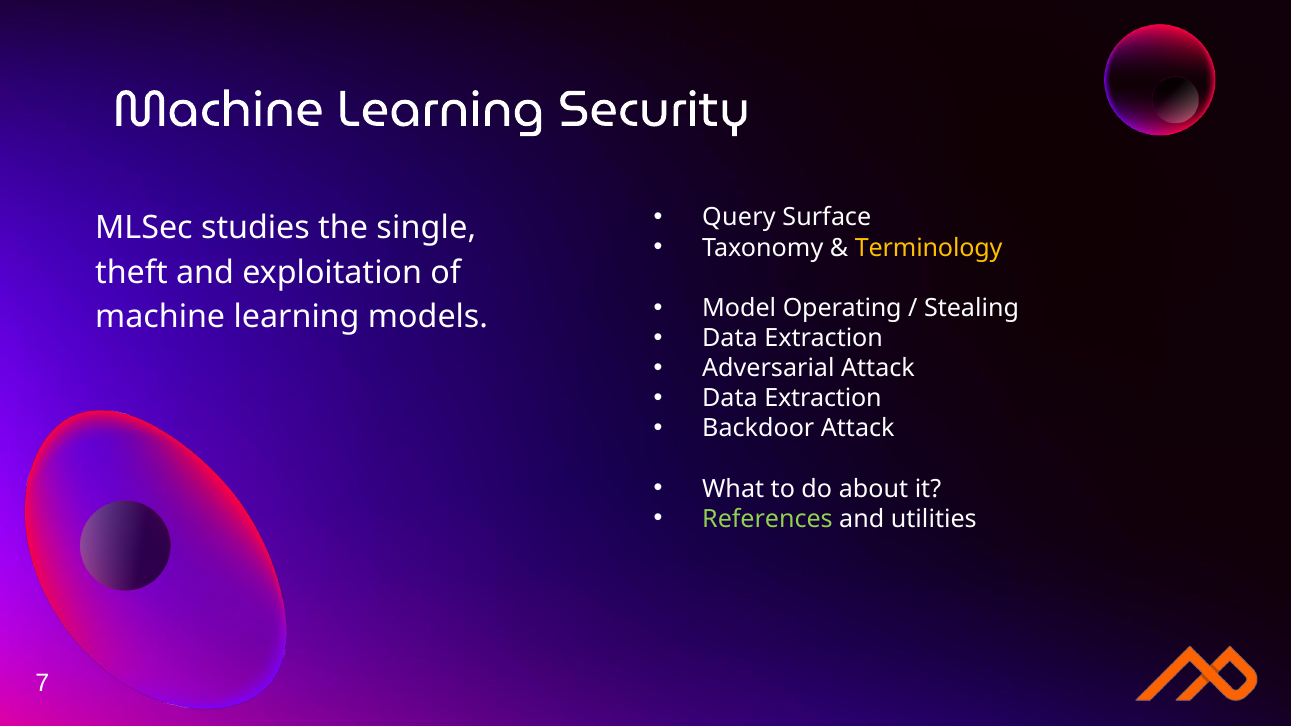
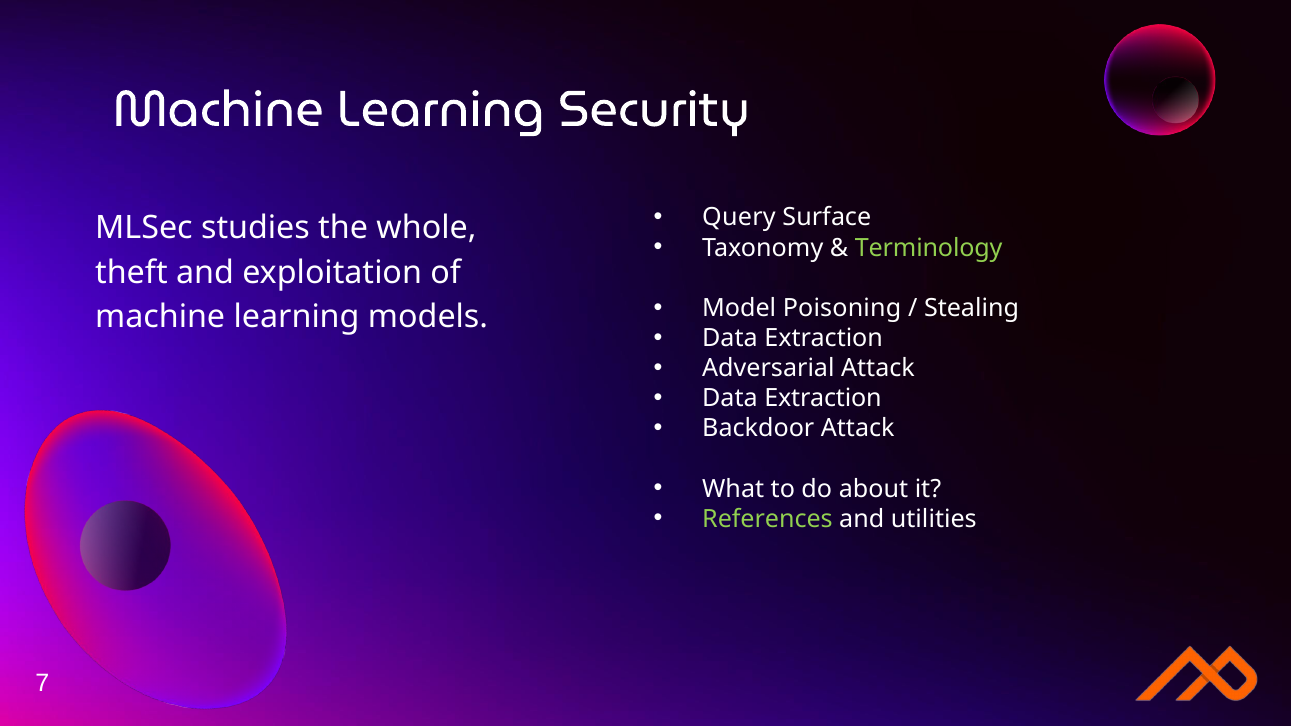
single: single -> whole (426, 228)
Terminology colour: yellow -> light green (929, 248)
Operating: Operating -> Poisoning (842, 308)
